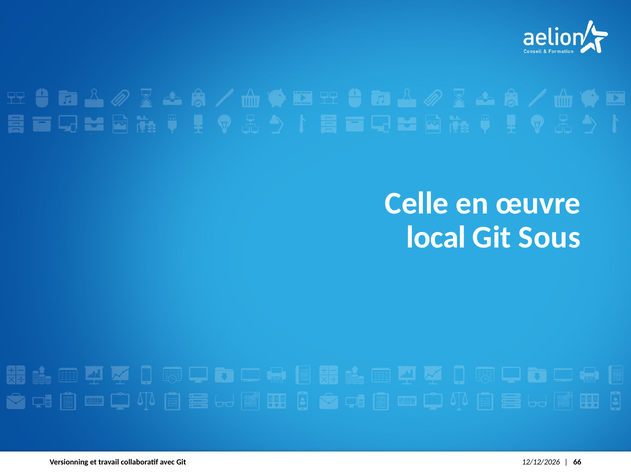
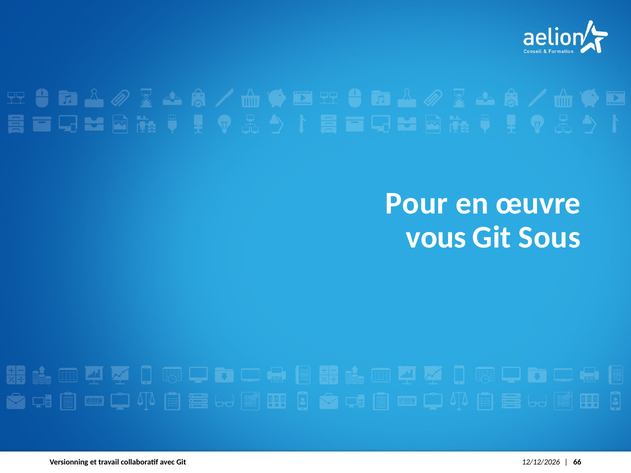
Celle: Celle -> Pour (417, 204)
local: local -> vous (436, 238)
